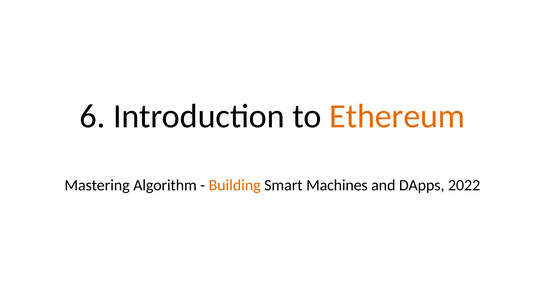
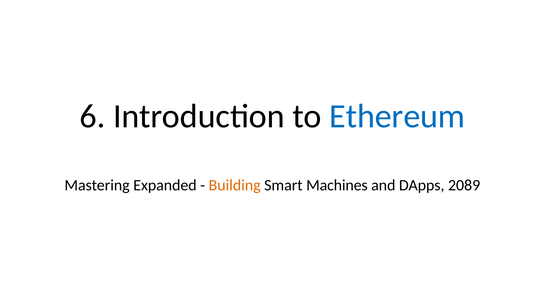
Ethereum colour: orange -> blue (397, 117)
Algorithm: Algorithm -> Expanded (165, 186)
2022: 2022 -> 2089 (464, 186)
